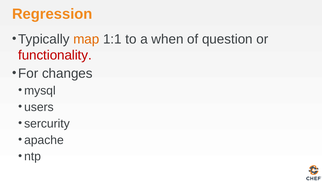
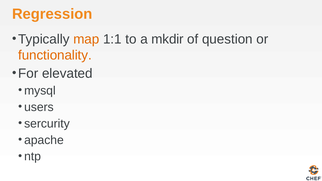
when: when -> mkdir (168, 39)
functionality colour: red -> orange (55, 55)
changes: changes -> elevated (67, 73)
